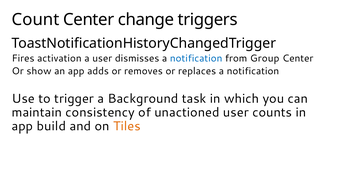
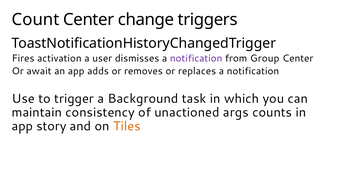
notification colour: blue -> purple (196, 58)
show: show -> await (39, 71)
unactioned user: user -> args (236, 113)
build: build -> story (51, 126)
